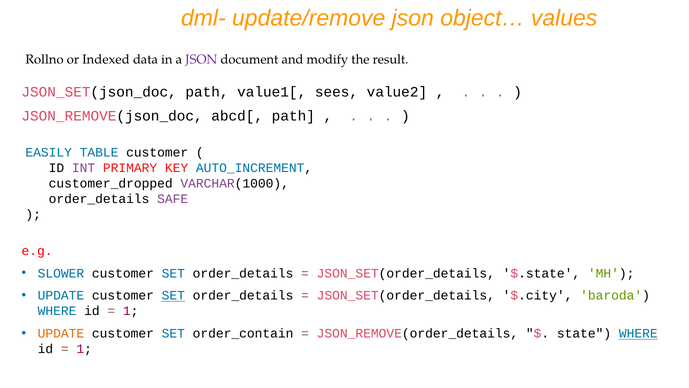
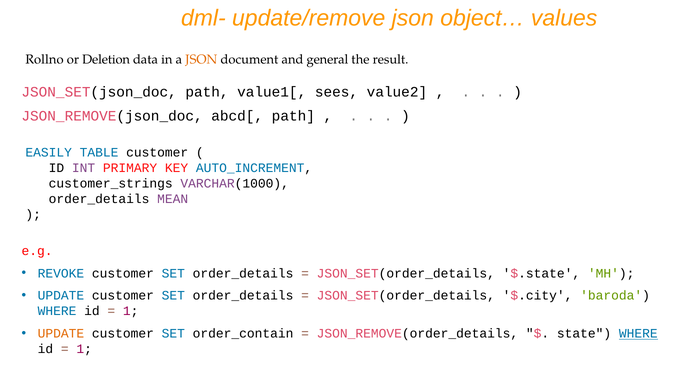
Indexed: Indexed -> Deletion (106, 59)
JSON colour: purple -> orange (201, 59)
modify: modify -> general (327, 59)
customer_dropped: customer_dropped -> customer_strings (111, 183)
SAFE: SAFE -> MEAN (173, 199)
SLOWER: SLOWER -> REVOKE (61, 273)
SET underline: present -> none (173, 295)
